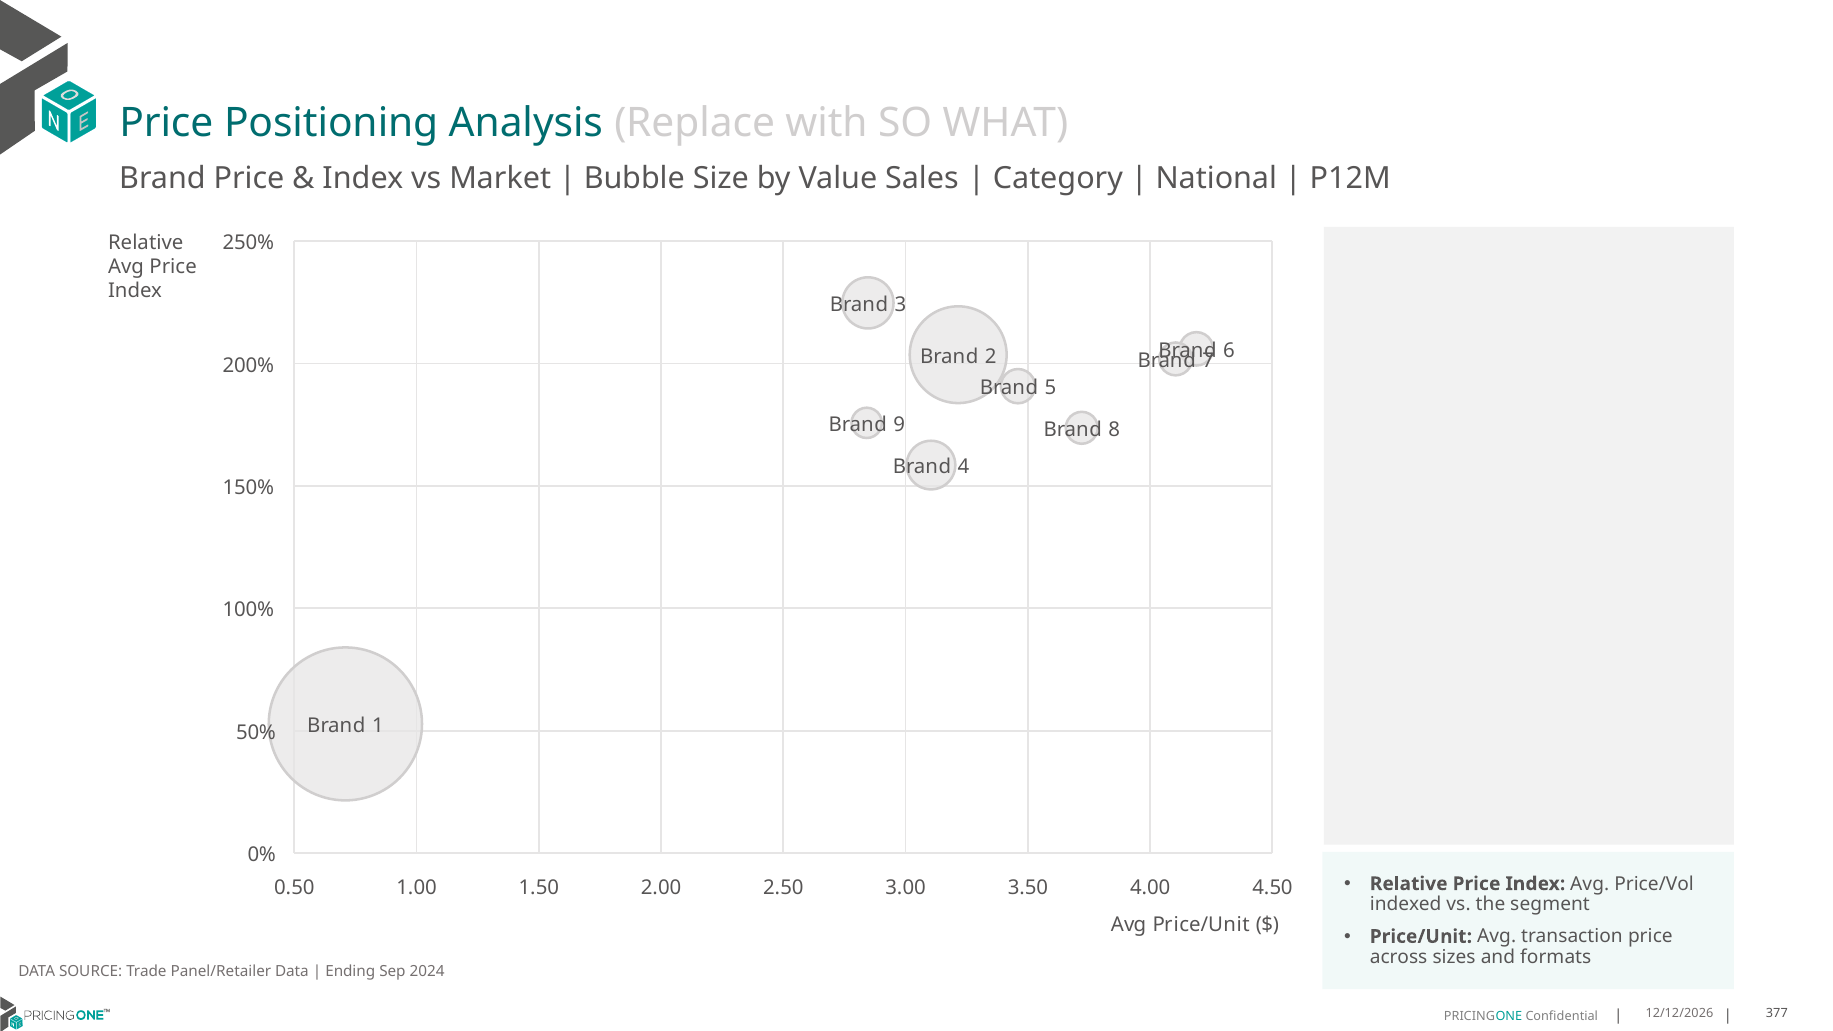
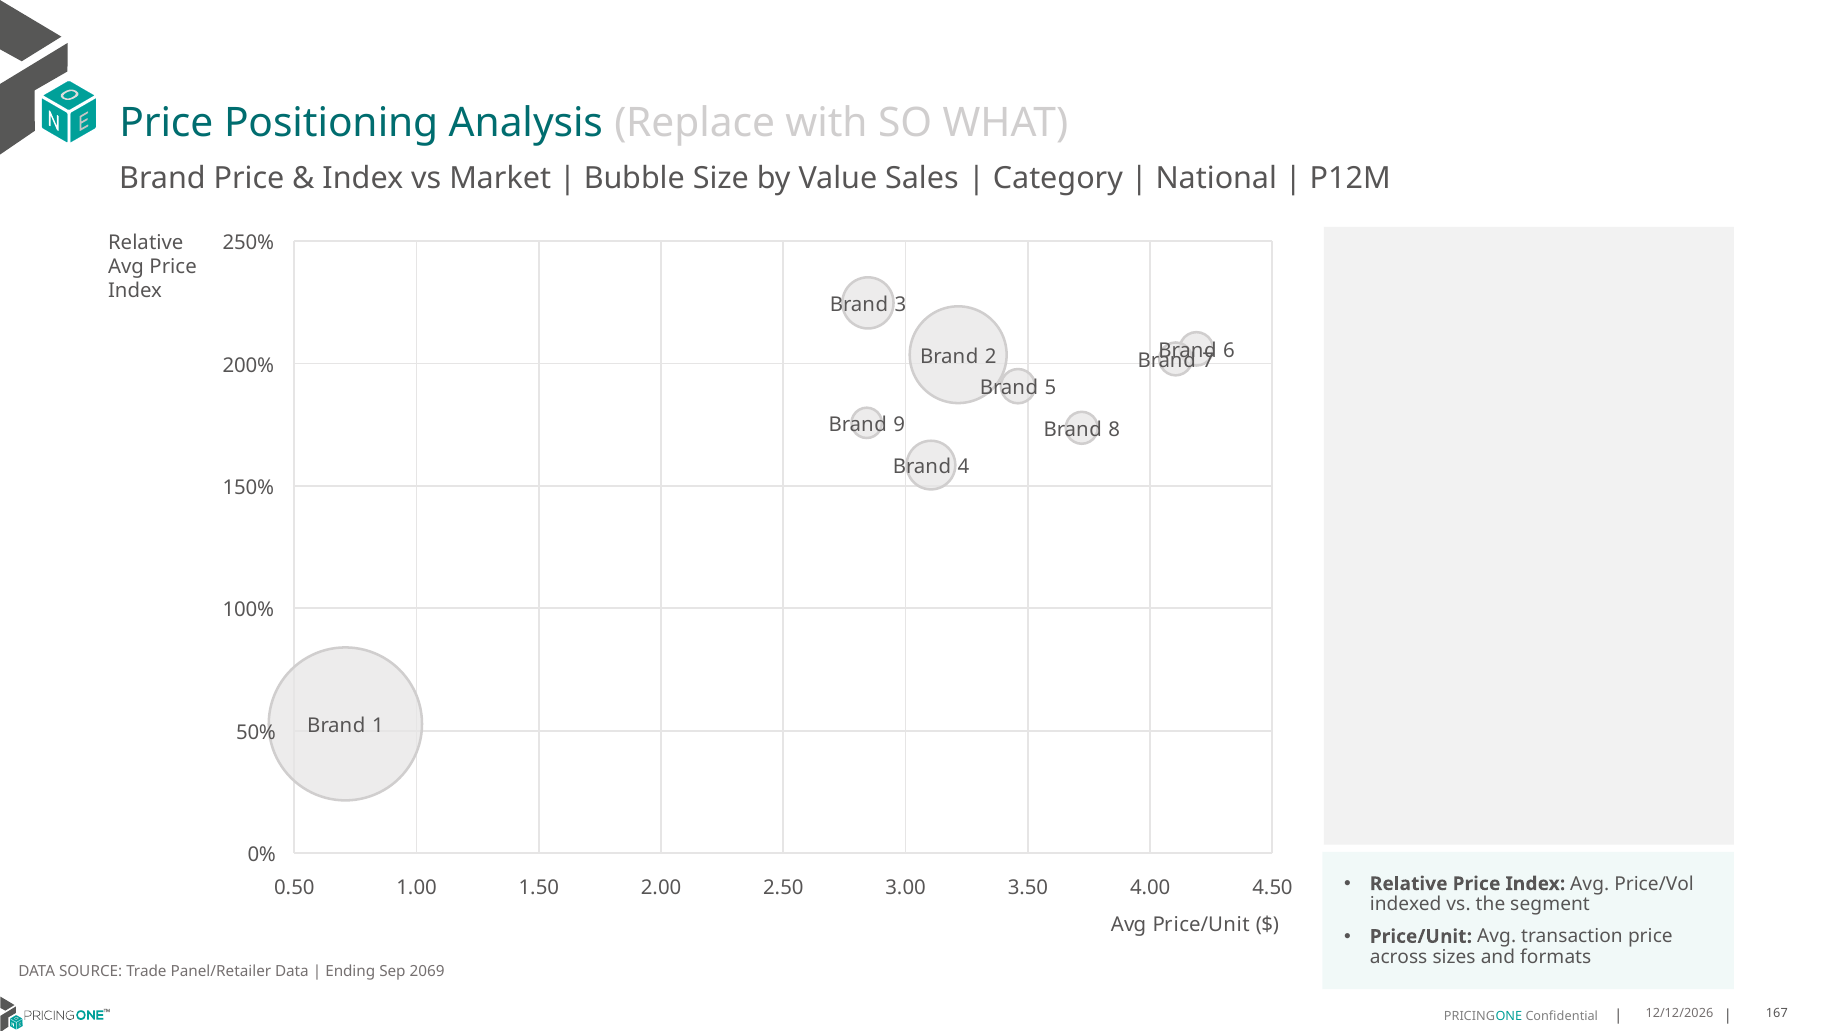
2024: 2024 -> 2069 (427, 971)
377: 377 -> 167 (1777, 1014)
